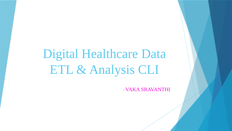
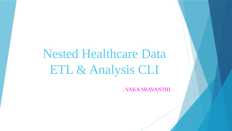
Digital: Digital -> Nested (61, 54)
